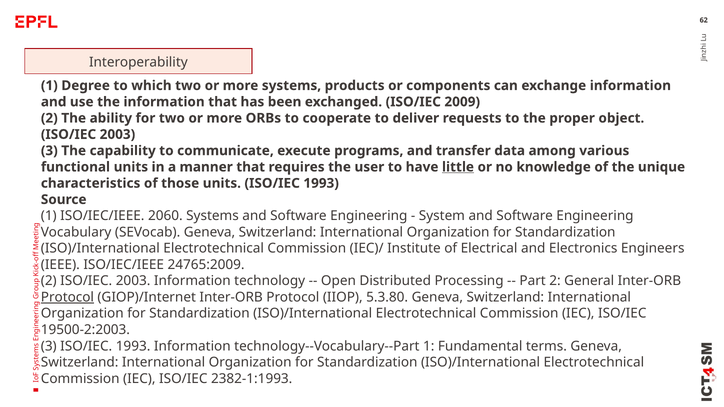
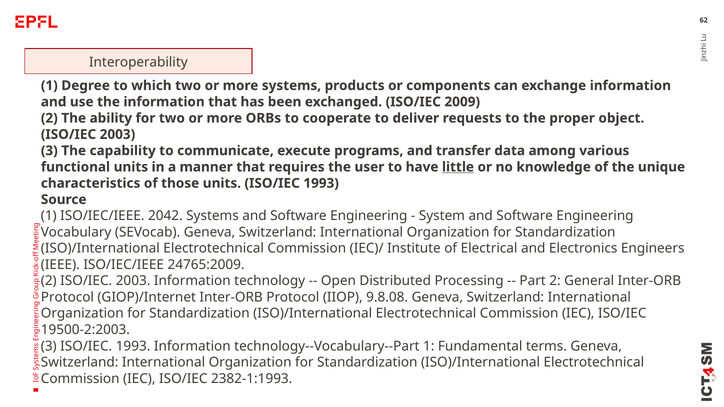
2060: 2060 -> 2042 (165, 216)
Protocol underline: present -> none (67, 297)
5.3.80: 5.3.80 -> 9.8.08 (387, 297)
